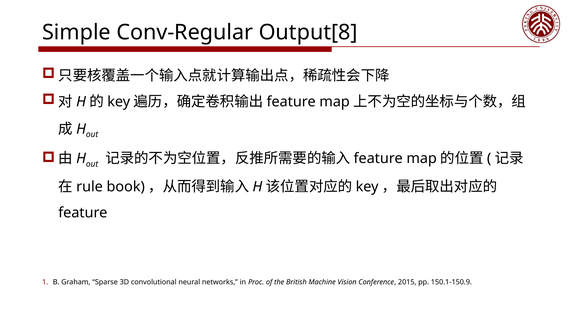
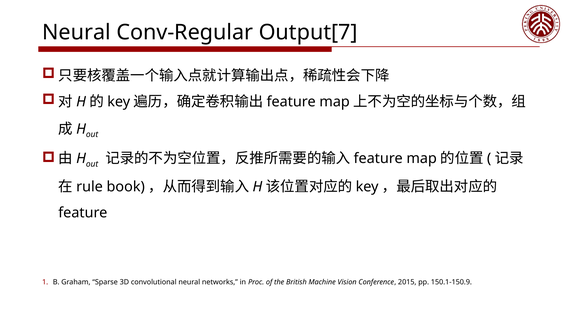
Simple: Simple -> Neural (76, 32)
Output[8: Output[8 -> Output[7 (308, 32)
